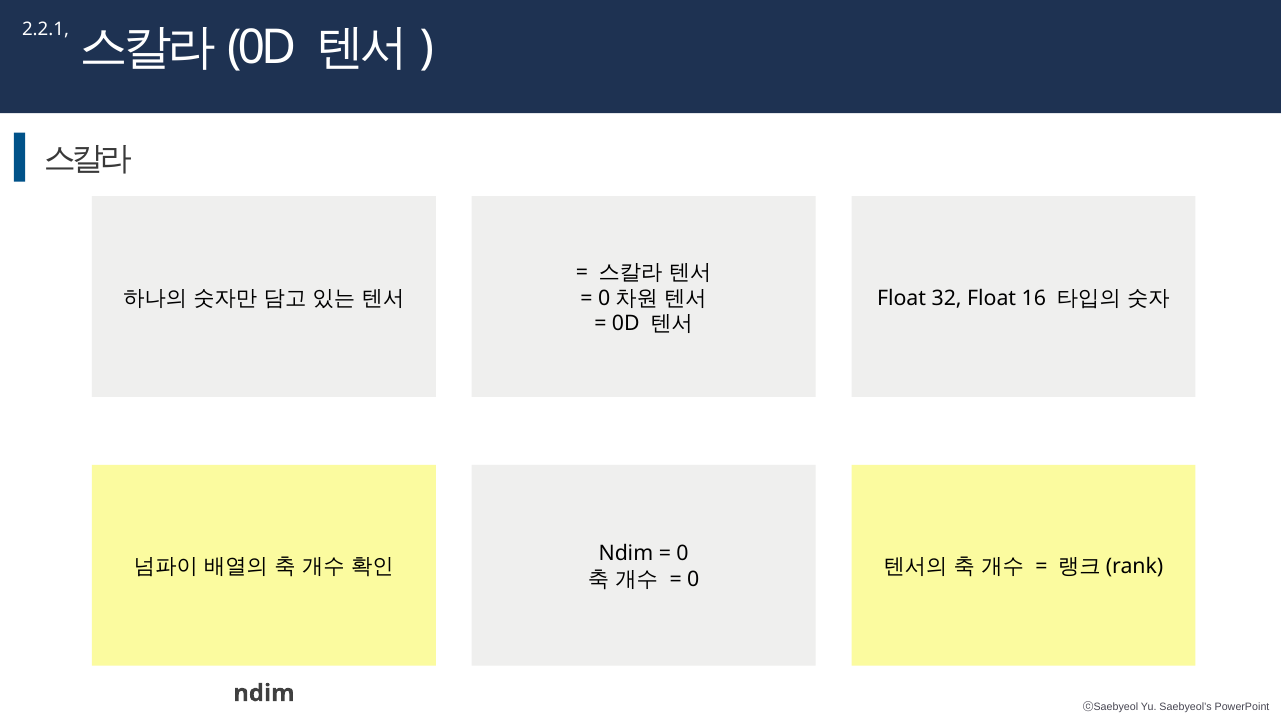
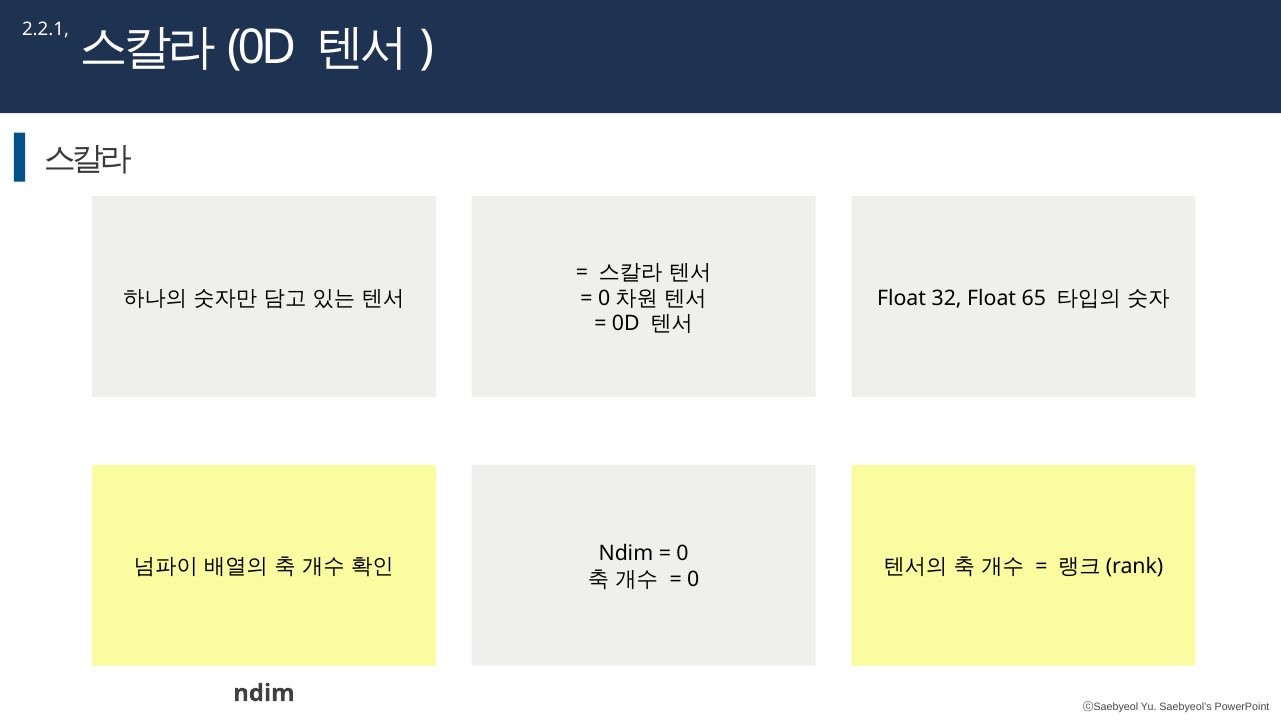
16: 16 -> 65 (1034, 298)
